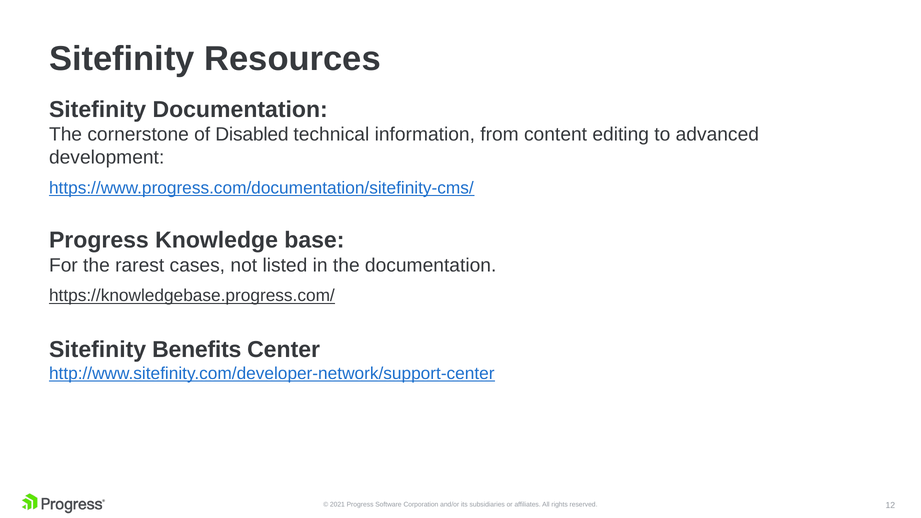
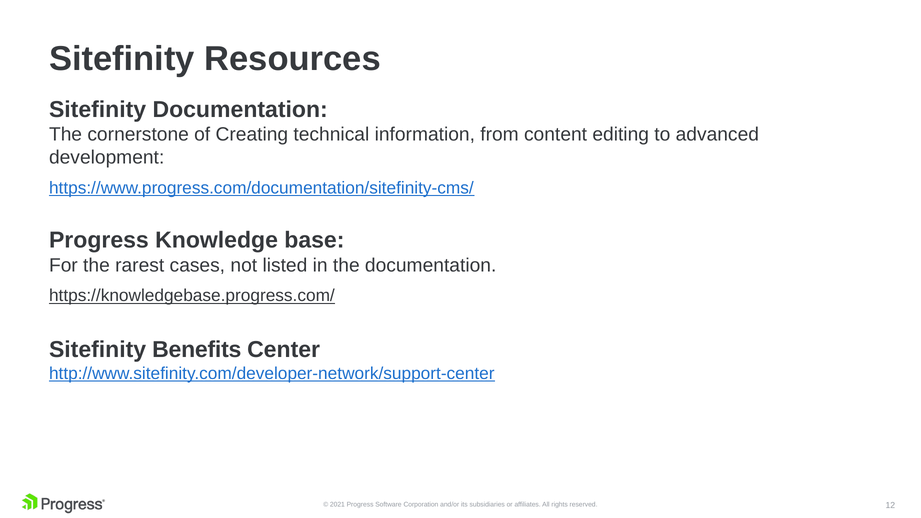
Disabled: Disabled -> Creating (252, 135)
